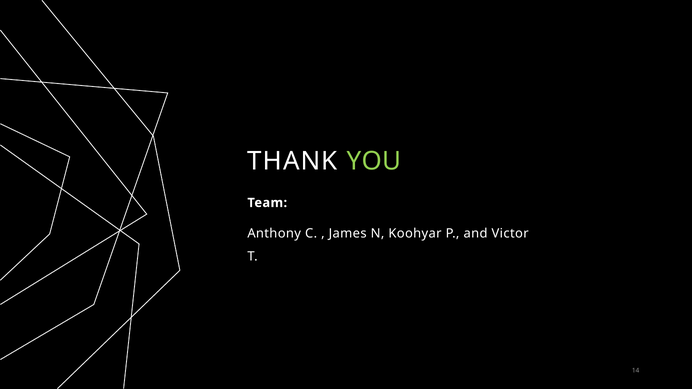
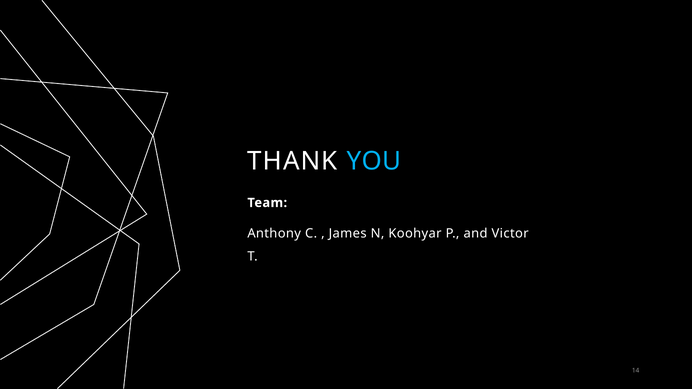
YOU colour: light green -> light blue (374, 161)
